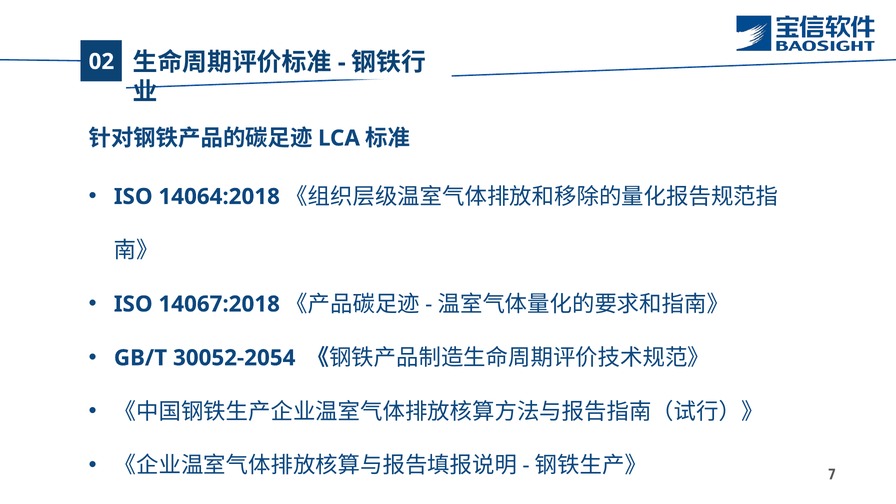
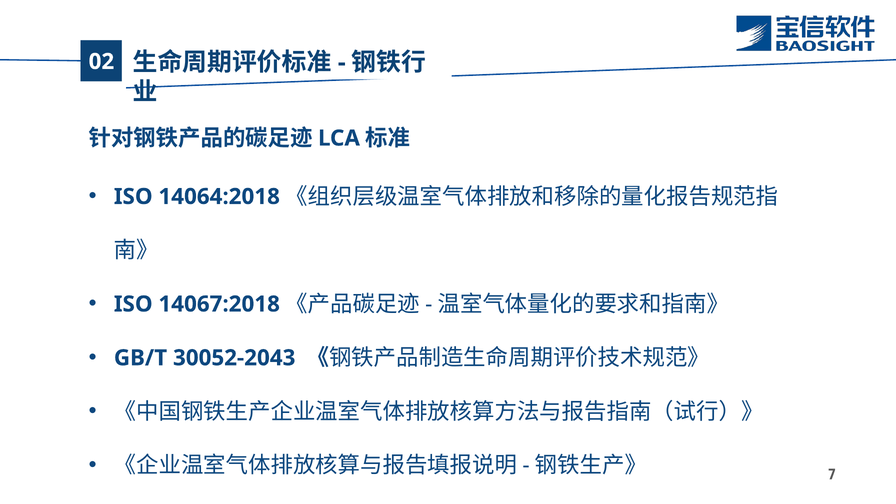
30052-2054: 30052-2054 -> 30052-2043 (234, 358)
